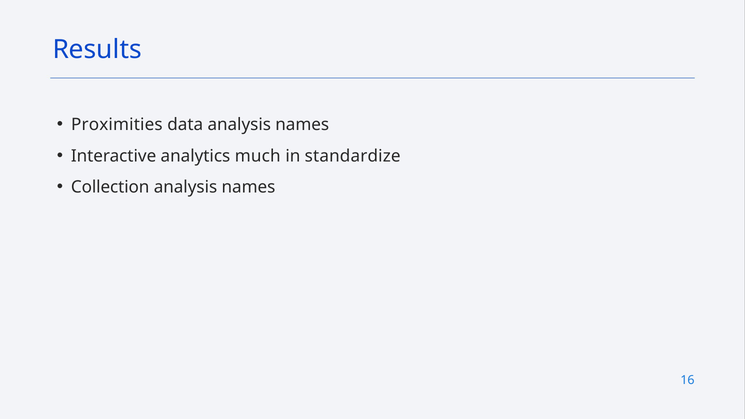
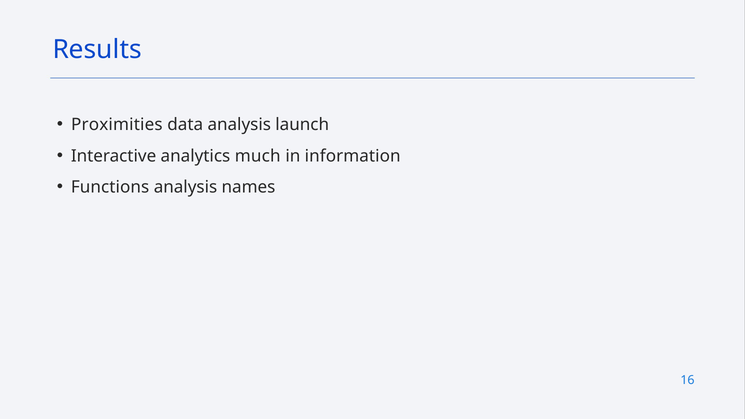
data analysis names: names -> launch (302, 125)
standardize: standardize -> information (353, 156)
Collection: Collection -> Functions (110, 187)
